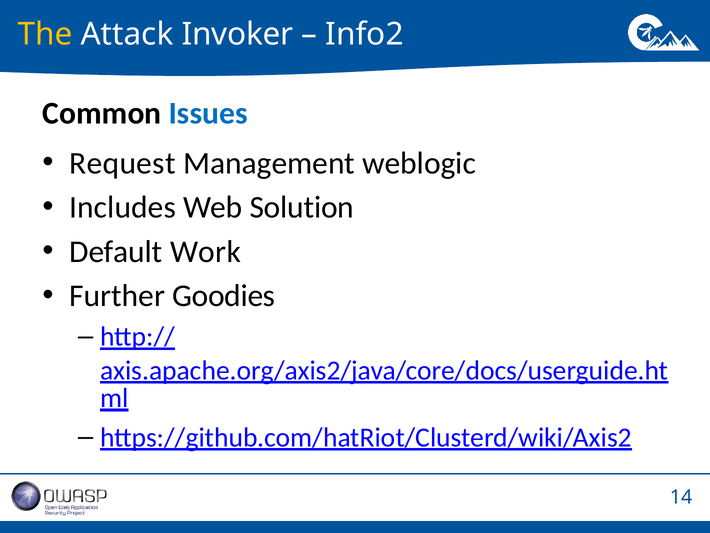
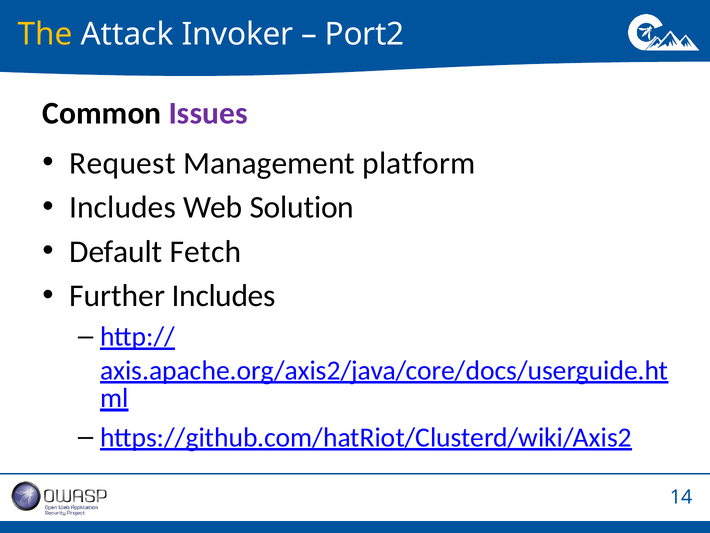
Info2: Info2 -> Port2 (365, 34)
Issues colour: blue -> purple (208, 113)
weblogic: weblogic -> platform (419, 163)
Work: Work -> Fetch (206, 251)
Further Goodies: Goodies -> Includes (224, 296)
